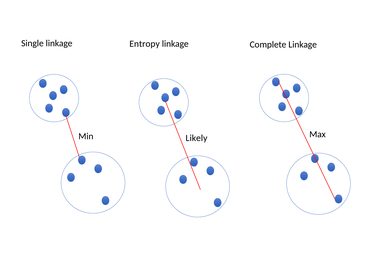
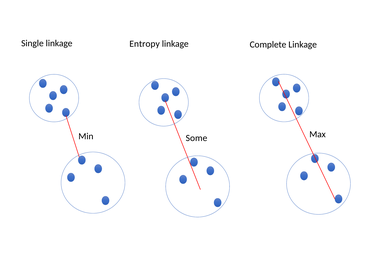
Likely: Likely -> Some (196, 138)
